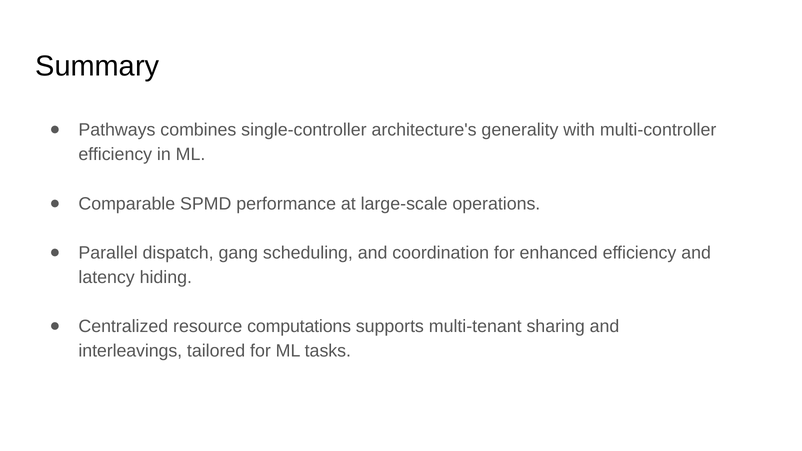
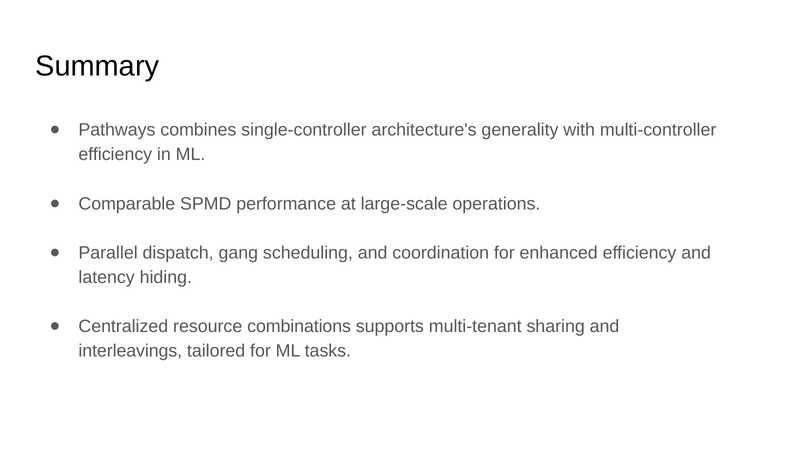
computations: computations -> combinations (299, 327)
